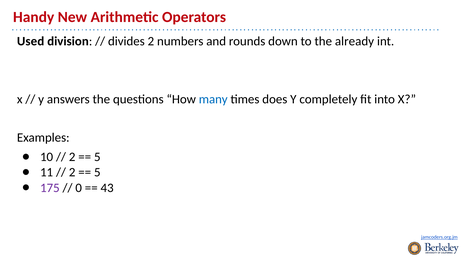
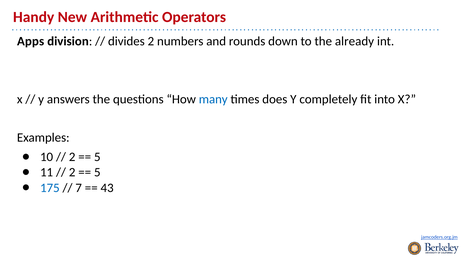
Used: Used -> Apps (31, 41)
175 colour: purple -> blue (50, 188)
0: 0 -> 7 (79, 188)
